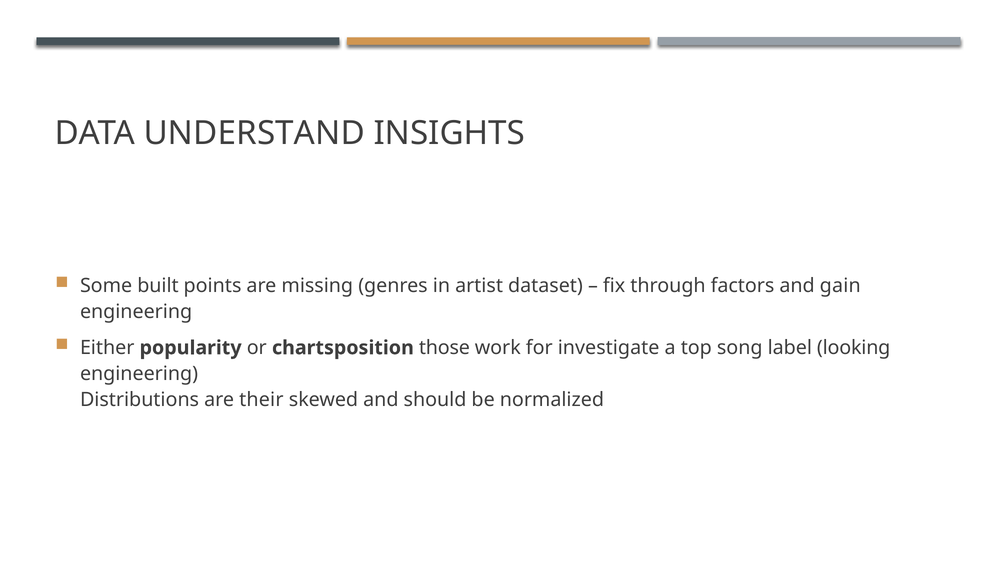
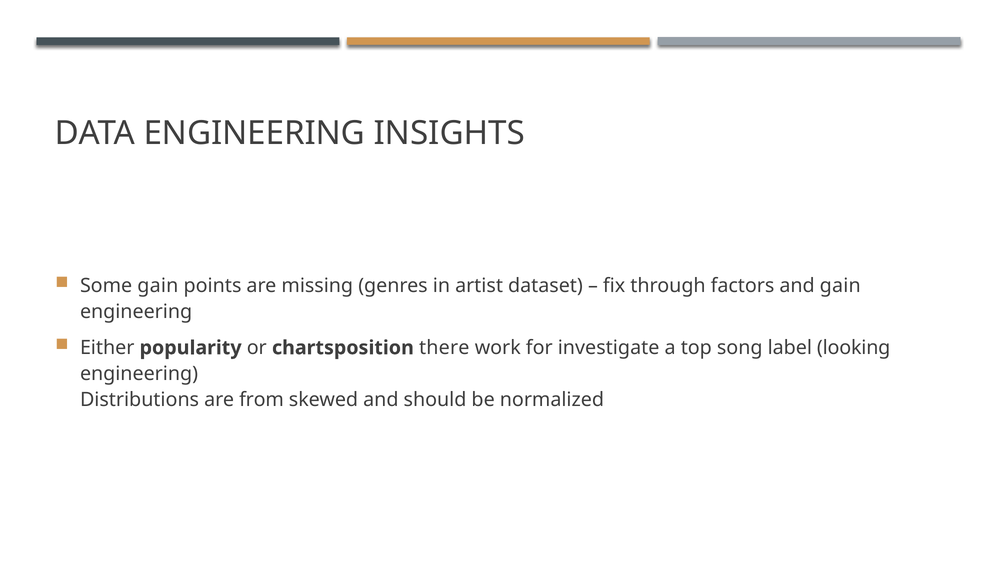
DATA UNDERSTAND: UNDERSTAND -> ENGINEERING (254, 133)
Some built: built -> gain (158, 285)
those: those -> there (444, 348)
their: their -> from (262, 400)
